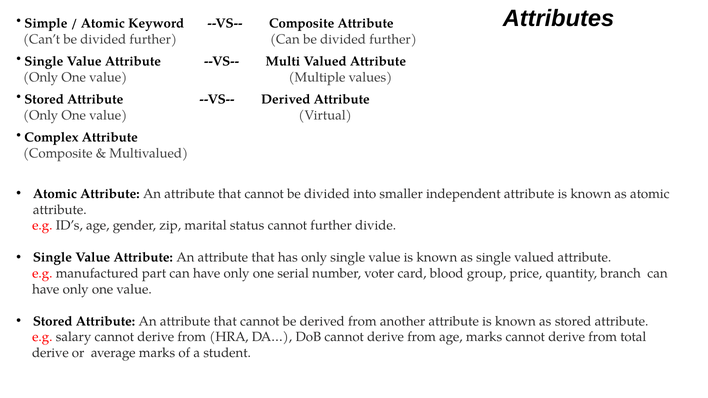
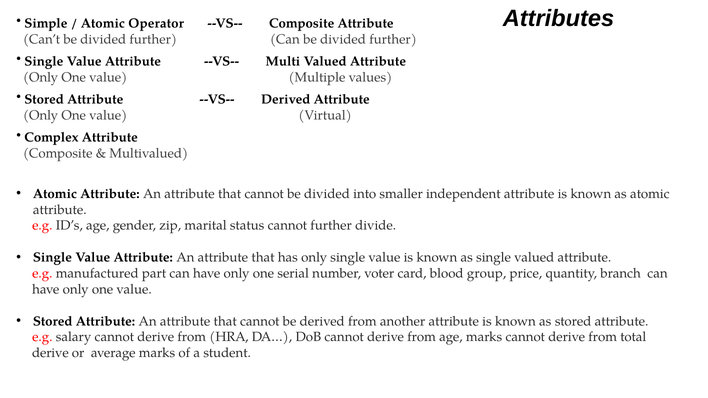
Keyword: Keyword -> Operator (156, 23)
